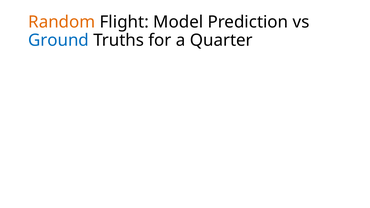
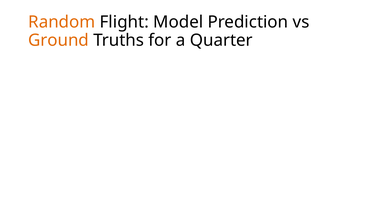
Ground colour: blue -> orange (59, 40)
